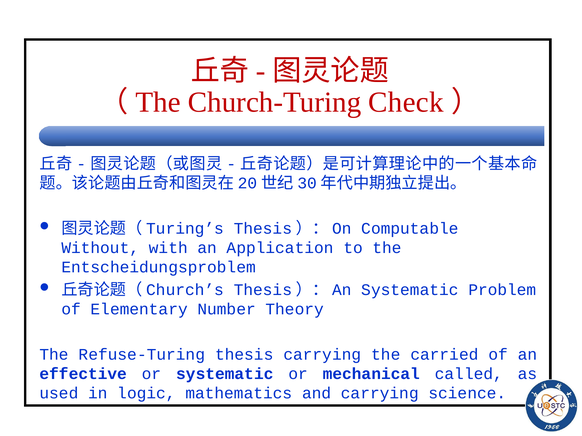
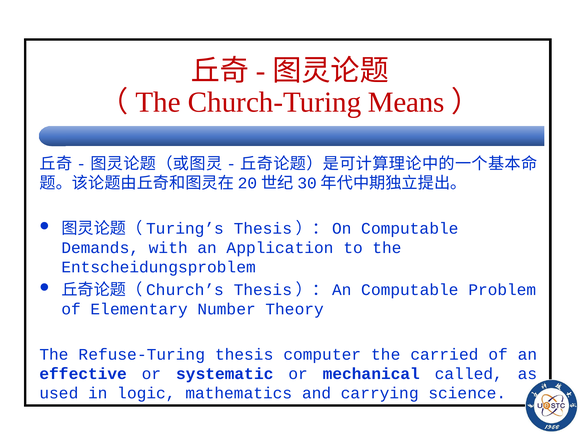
Check: Check -> Means (406, 102)
Without: Without -> Demands (100, 248)
Thesis）：An Systematic: Systematic -> Computable (410, 290)
thesis carrying: carrying -> computer (322, 355)
